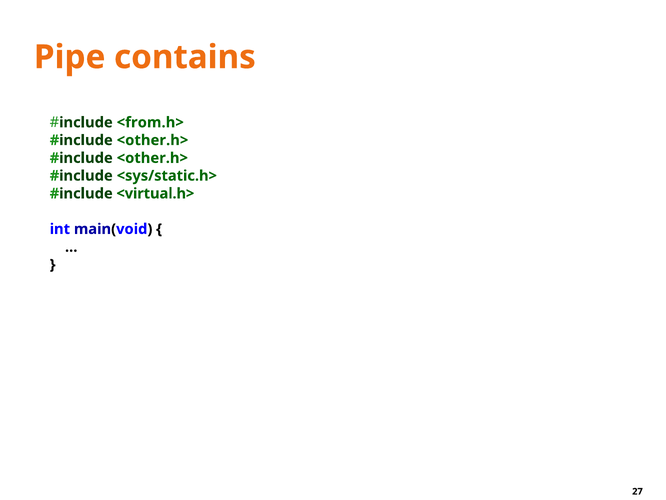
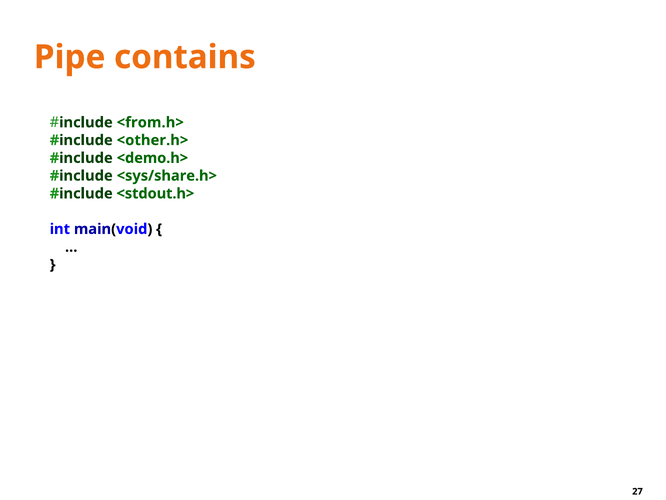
<other.h>: <other.h> -> <demo.h> (152, 158)
<sys/static.h>: <sys/static.h> -> <sys/share.h> (167, 176)
<virtual.h>: <virtual.h> -> <stdout.h> (155, 193)
